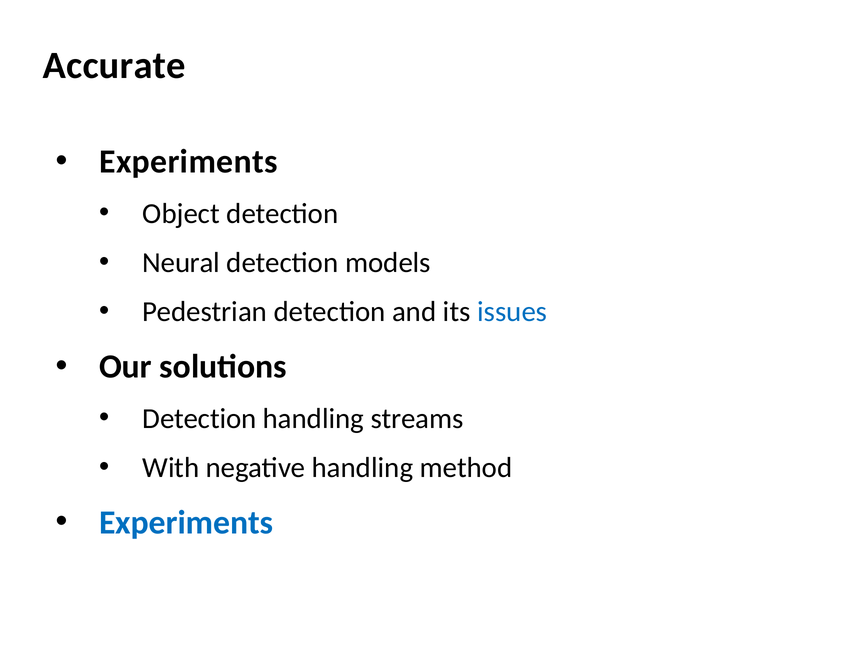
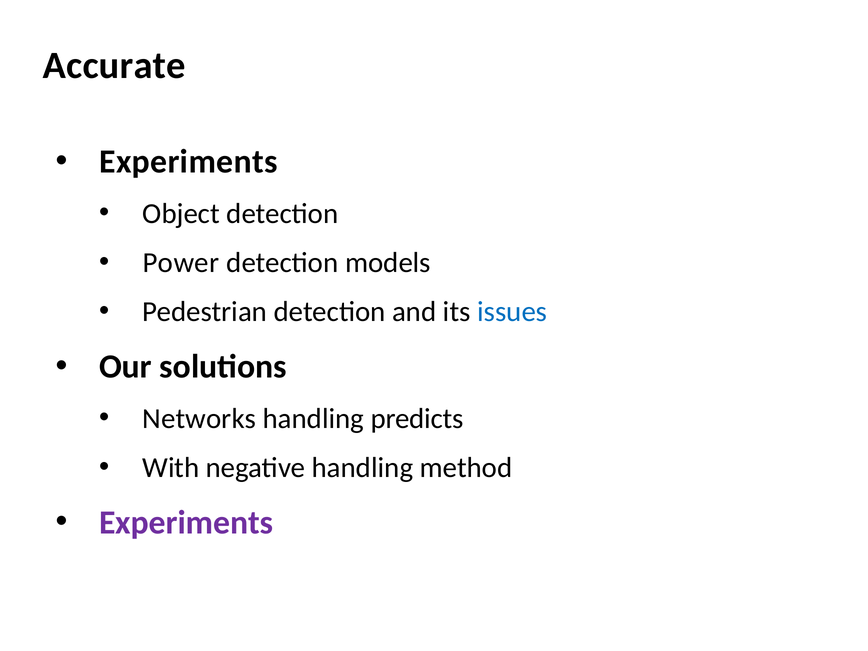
Neural: Neural -> Power (181, 263)
Detection: Detection -> Networks (199, 418)
streams: streams -> predicts (417, 418)
Experiments colour: blue -> purple (186, 522)
